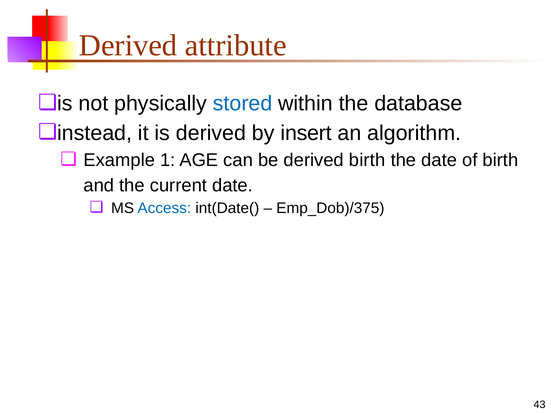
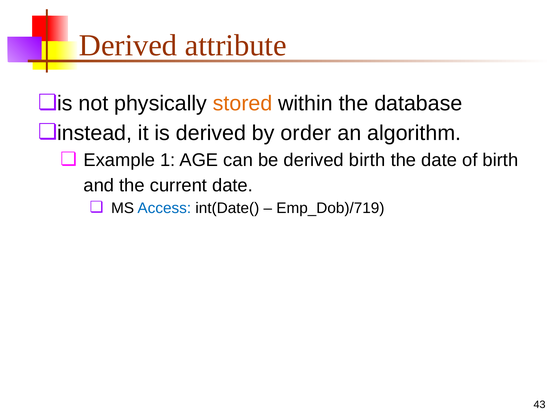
stored colour: blue -> orange (243, 104)
insert: insert -> order (306, 133)
Emp_Dob)/375: Emp_Dob)/375 -> Emp_Dob)/719 (330, 208)
